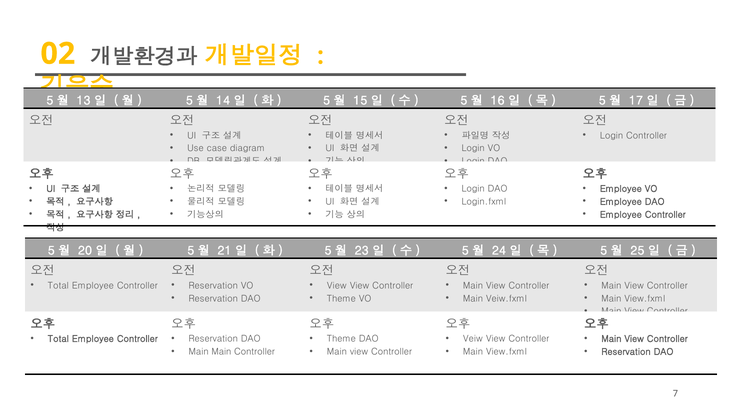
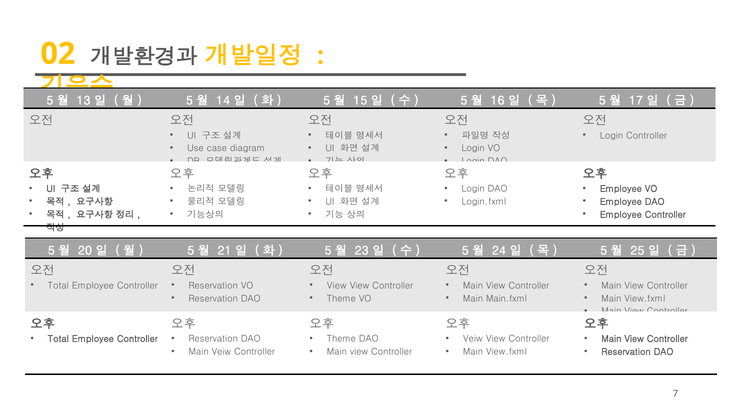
Veiw.fxml: Veiw.fxml -> Main.fxml (506, 298)
Main Main: Main -> Veiw (221, 352)
